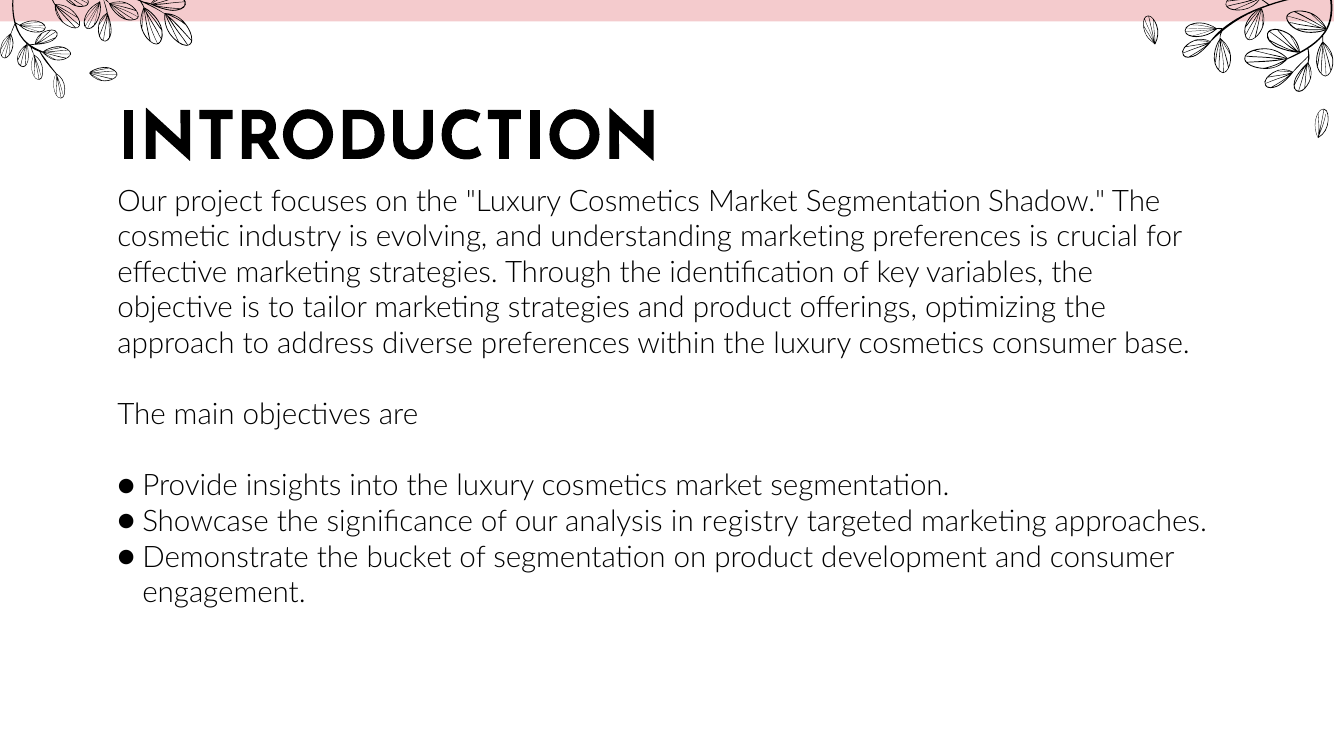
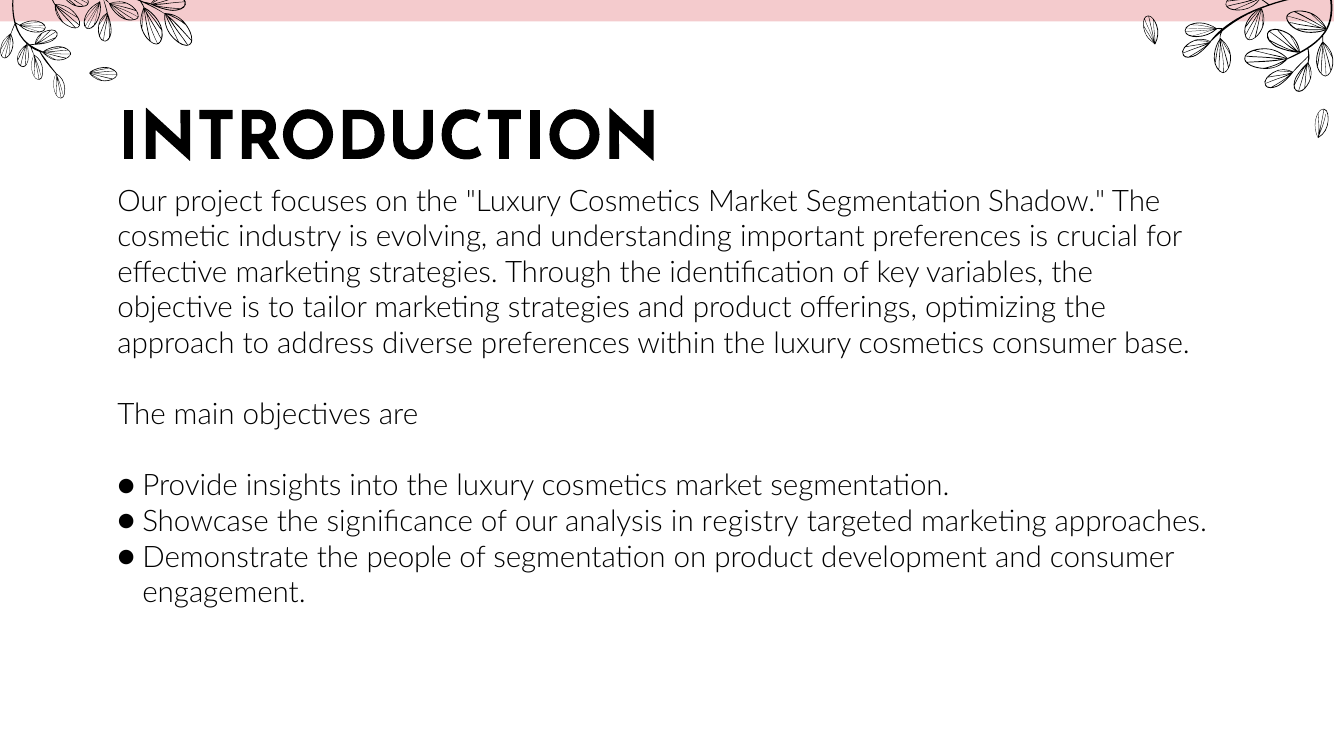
understanding marketing: marketing -> important (802, 237)
bucket: bucket -> people (409, 557)
